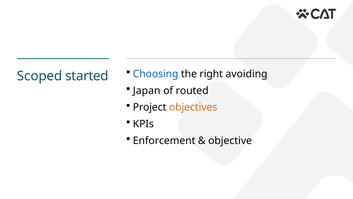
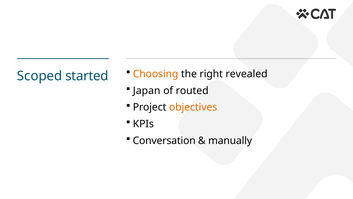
Choosing colour: blue -> orange (156, 74)
avoiding: avoiding -> revealed (247, 74)
Enforcement: Enforcement -> Conversation (164, 140)
objective: objective -> manually (230, 140)
